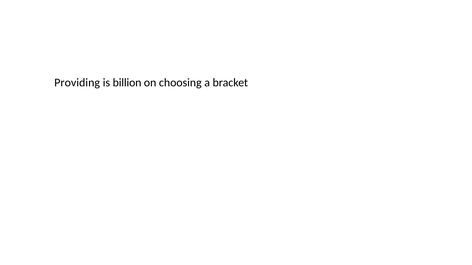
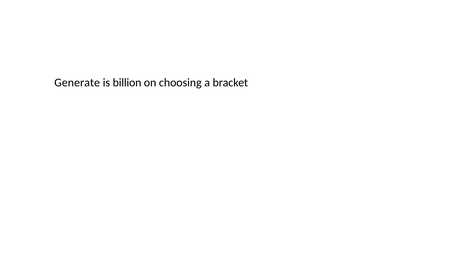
Providing: Providing -> Generate (77, 83)
